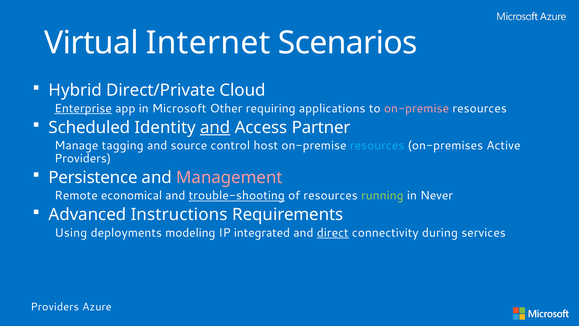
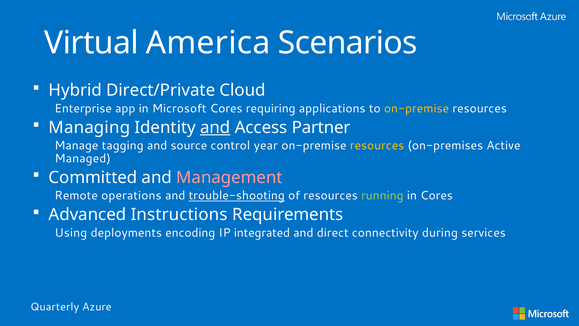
Internet: Internet -> America (208, 43)
Enterprise underline: present -> none (83, 108)
Microsoft Other: Other -> Cores (226, 108)
on-premise colour: pink -> yellow (417, 108)
Scheduled: Scheduled -> Managing (89, 127)
host: host -> year (266, 145)
resources colour: light blue -> yellow (377, 145)
Providers: Providers -> Managed (83, 158)
Persistence: Persistence -> Committed (93, 177)
economical: economical -> operations (131, 195)
in Never: Never -> Cores (437, 195)
modeling: modeling -> encoding (190, 233)
direct underline: present -> none (333, 233)
Providers: Providers -> Quarterly (55, 306)
